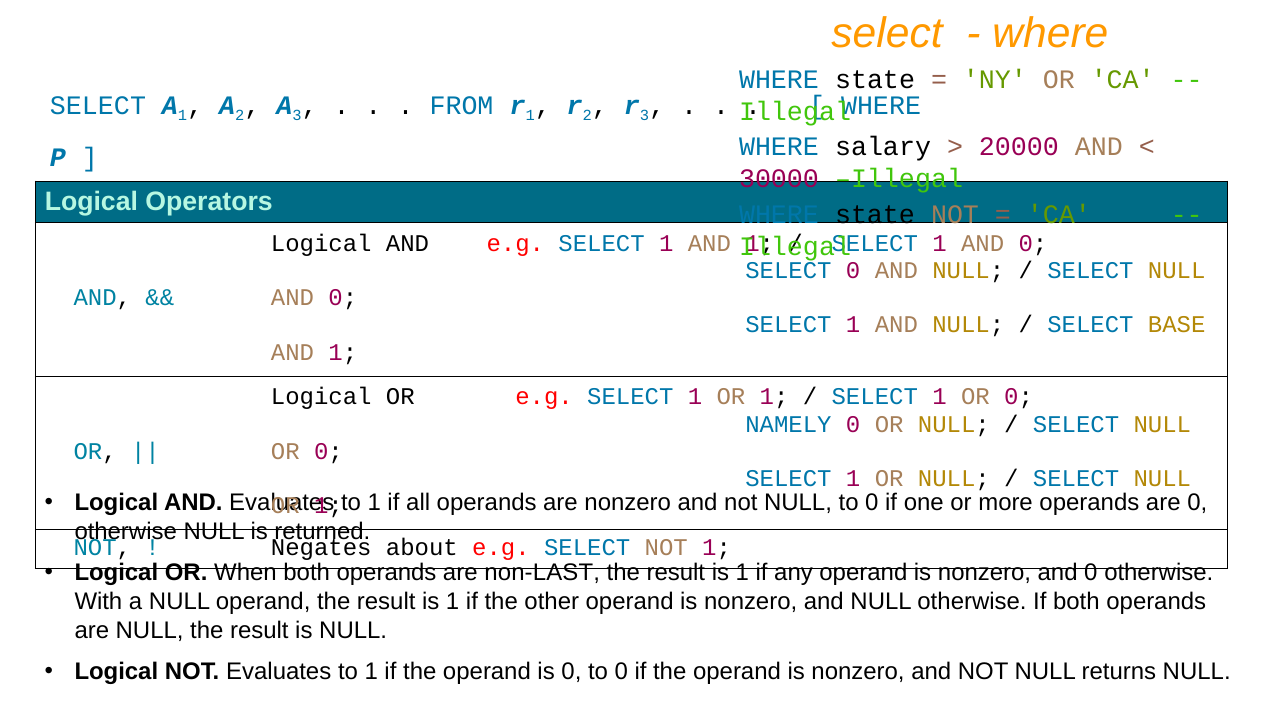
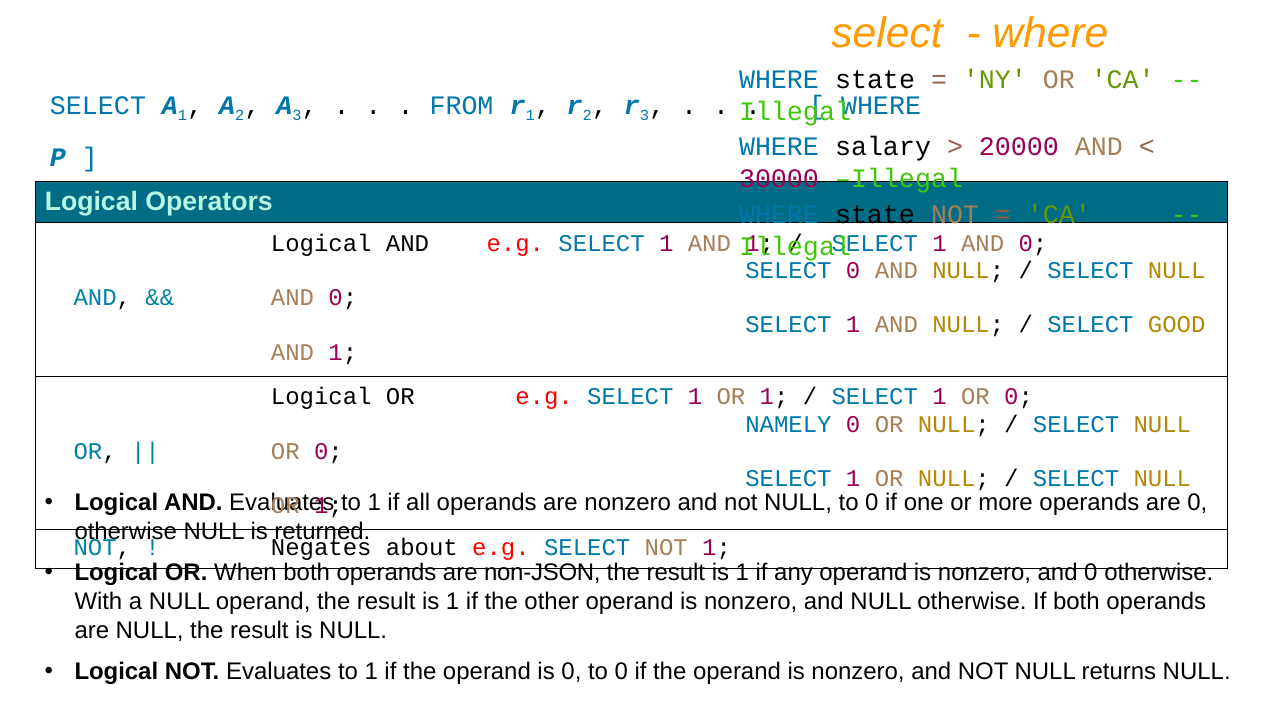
BASE: BASE -> GOOD (1177, 325)
non-LAST: non-LAST -> non-JSON (542, 573)
